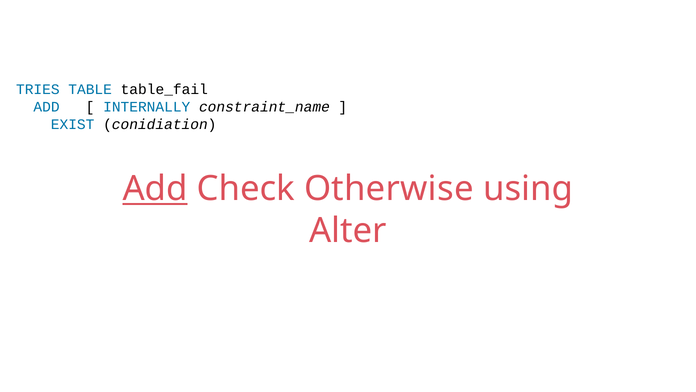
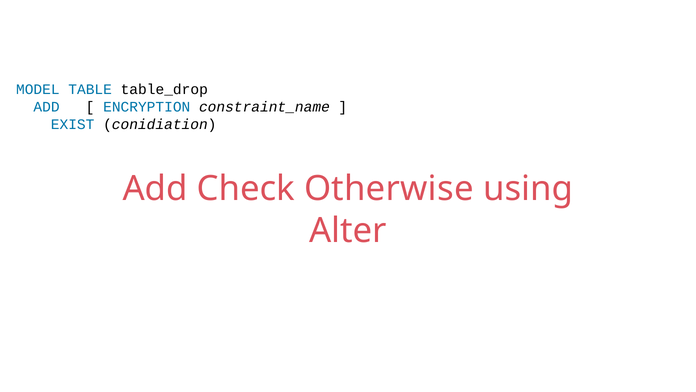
TRIES: TRIES -> MODEL (38, 90)
table_fail: table_fail -> table_drop (164, 90)
INTERNALLY: INTERNALLY -> ENCRYPTION (147, 107)
Add underline: present -> none (155, 189)
